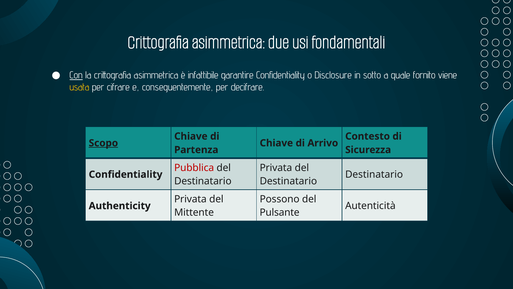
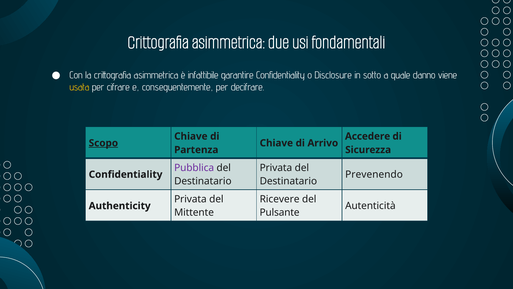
Con underline: present -> none (76, 75)
fornito: fornito -> danno (424, 75)
Contesto: Contesto -> Accedere (368, 136)
Pubblica colour: red -> purple (194, 167)
Destinatario: Destinatario -> Prevenendo (374, 174)
Possono: Possono -> Ricevere (280, 199)
